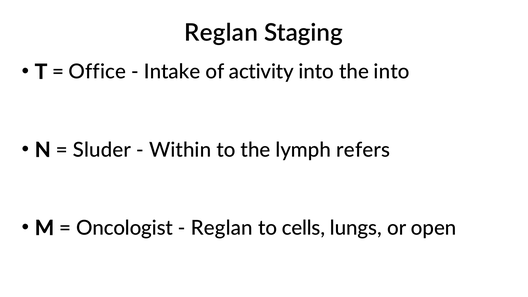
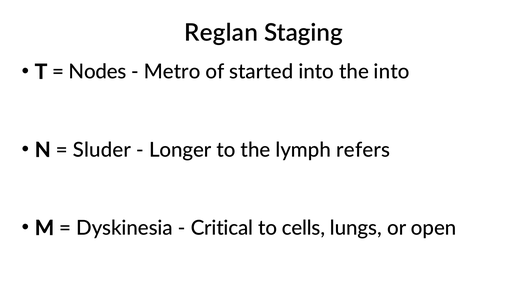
Office: Office -> Nodes (98, 72)
Intake: Intake -> Metro (172, 72)
activity: activity -> started (261, 72)
Within: Within -> Longer (180, 150)
Oncologist: Oncologist -> Dyskinesia (124, 228)
Reglan: Reglan -> Critical (222, 228)
